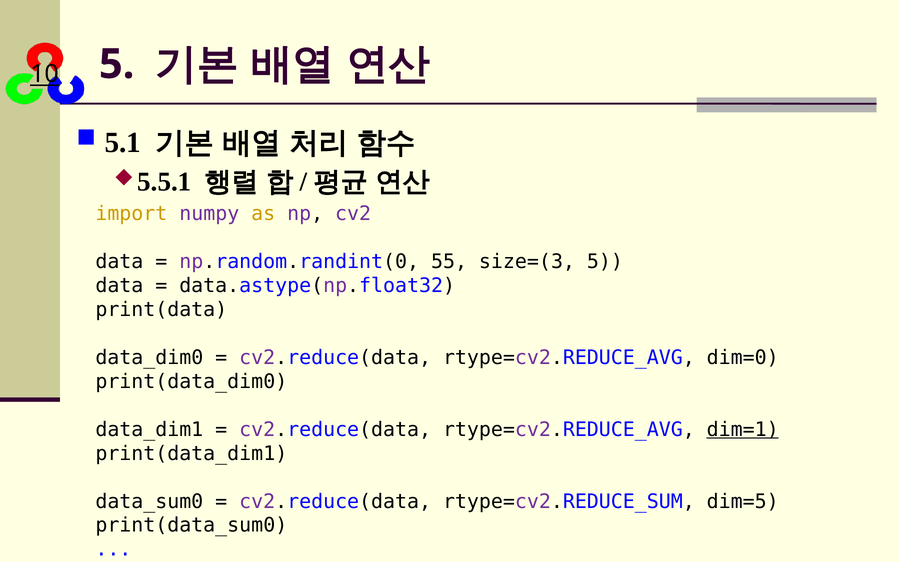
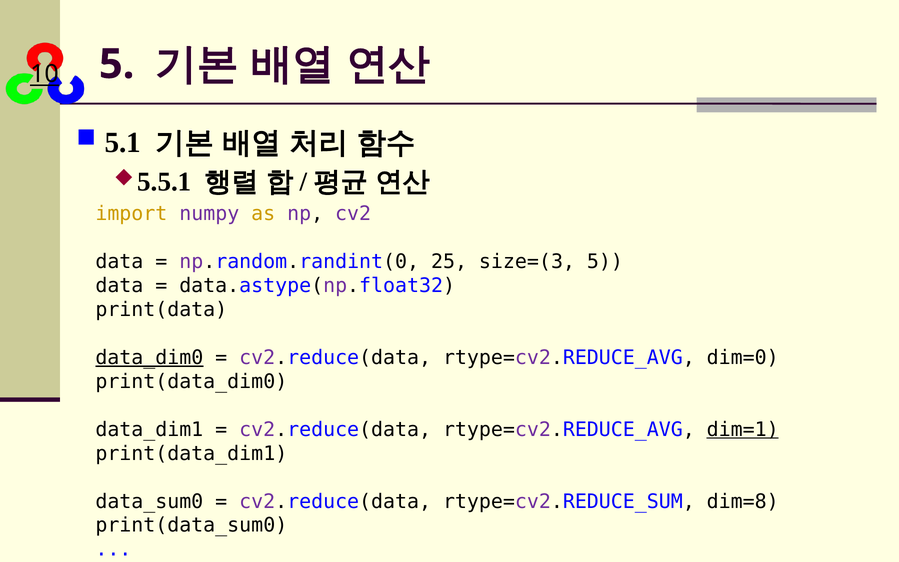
55: 55 -> 25 (449, 262)
data_dim0 underline: none -> present (149, 358)
dim=5: dim=5 -> dim=8 (743, 501)
